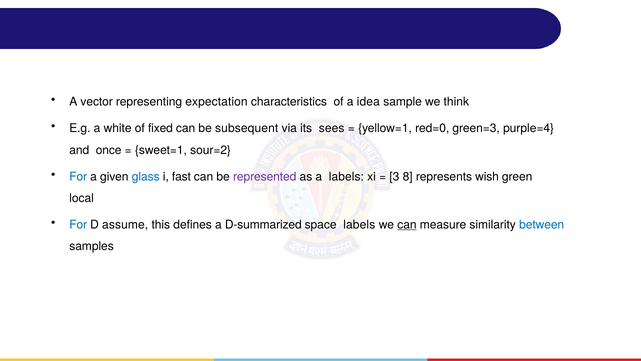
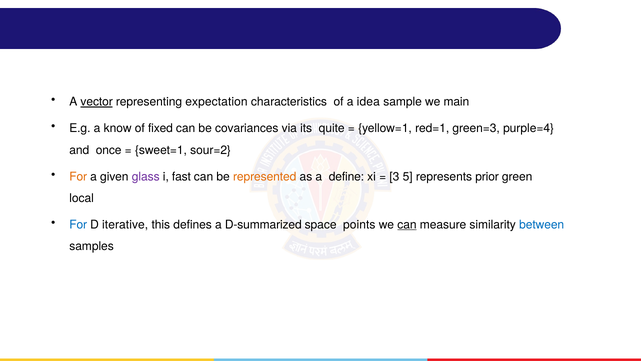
vector underline: none -> present (97, 102)
think: think -> main (456, 102)
white: white -> know (118, 128)
subsequent: subsequent -> covariances (247, 128)
sees: sees -> quite (332, 128)
red=0: red=0 -> red=1 (432, 128)
For colour: blue -> orange (78, 176)
glass colour: blue -> purple (146, 176)
represented colour: purple -> orange (265, 176)
a labels: labels -> define (346, 176)
8: 8 -> 5 (408, 176)
wish: wish -> prior (487, 176)
assume: assume -> iterative (125, 224)
space labels: labels -> points (359, 224)
